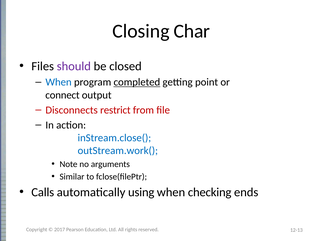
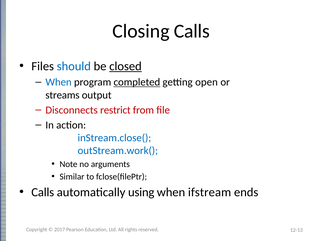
Closing Char: Char -> Calls (192, 31)
should colour: purple -> blue (74, 66)
closed underline: none -> present (125, 66)
point: point -> open (207, 82)
connect: connect -> streams (62, 95)
checking: checking -> ifstream (210, 193)
